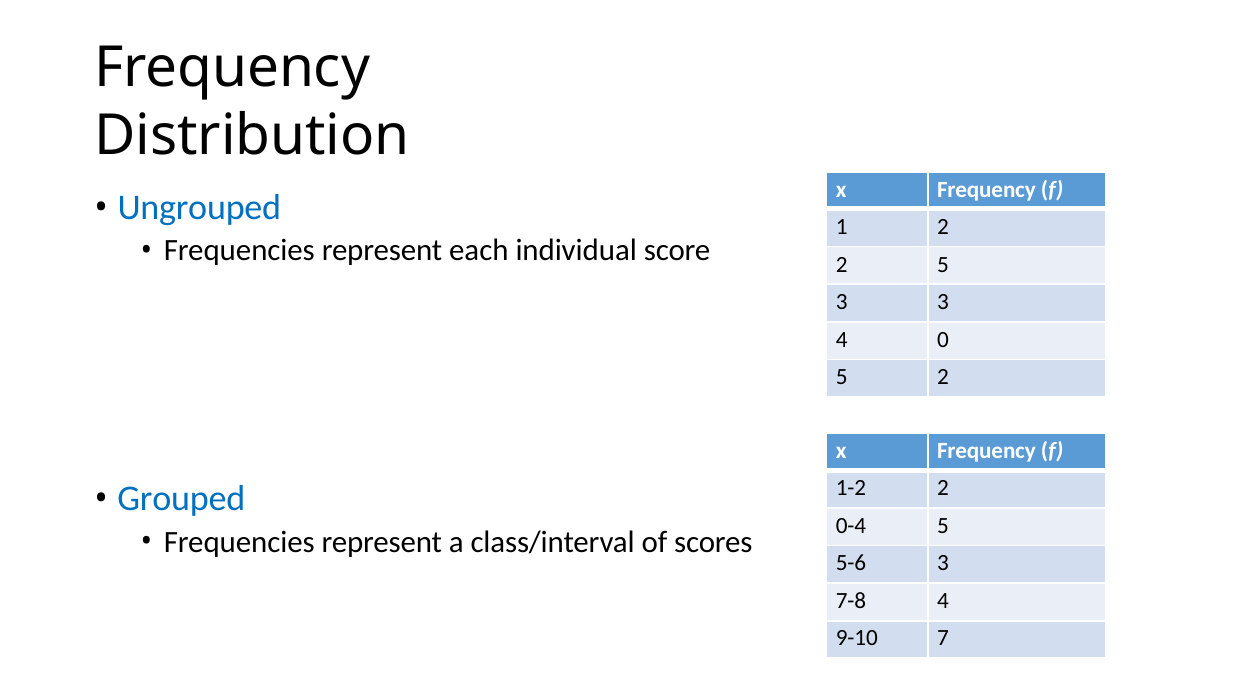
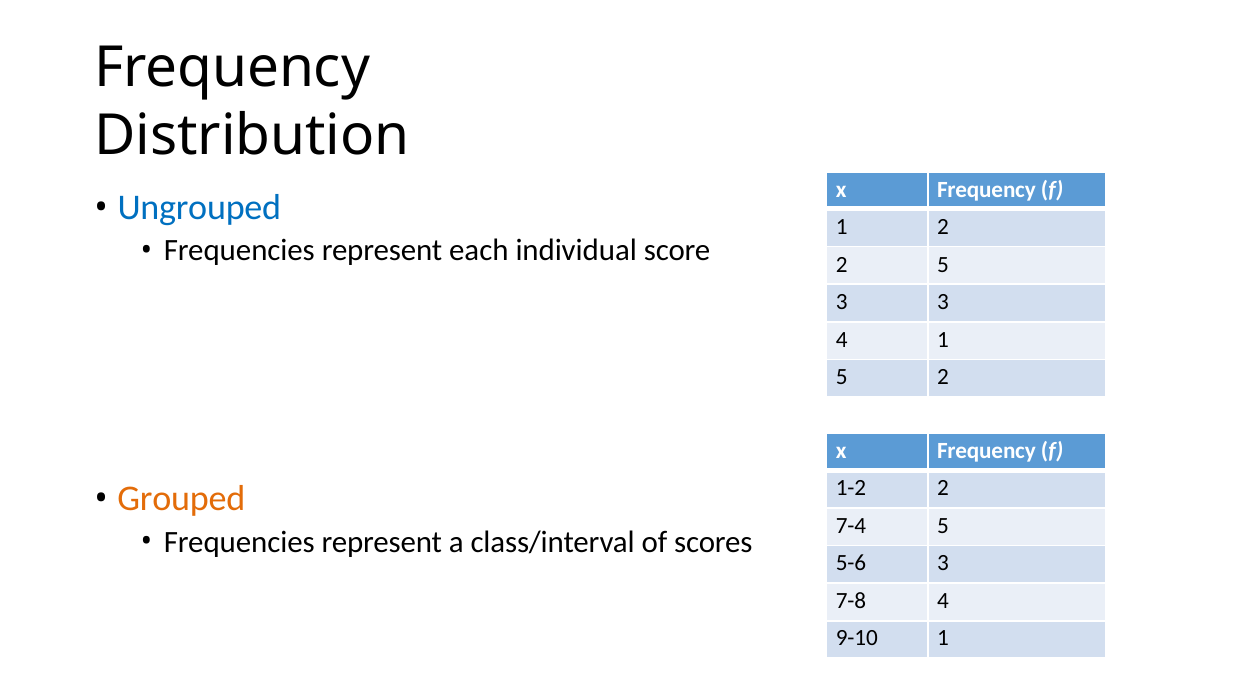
4 0: 0 -> 1 (943, 339)
Grouped colour: blue -> orange (181, 499)
0-4: 0-4 -> 7-4 (851, 525)
9-10 7: 7 -> 1 (943, 638)
